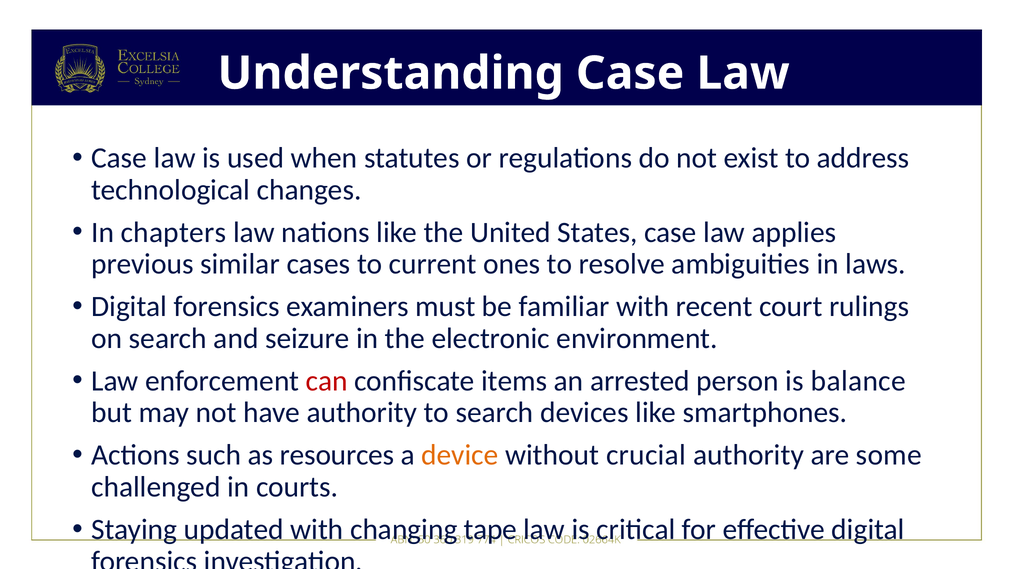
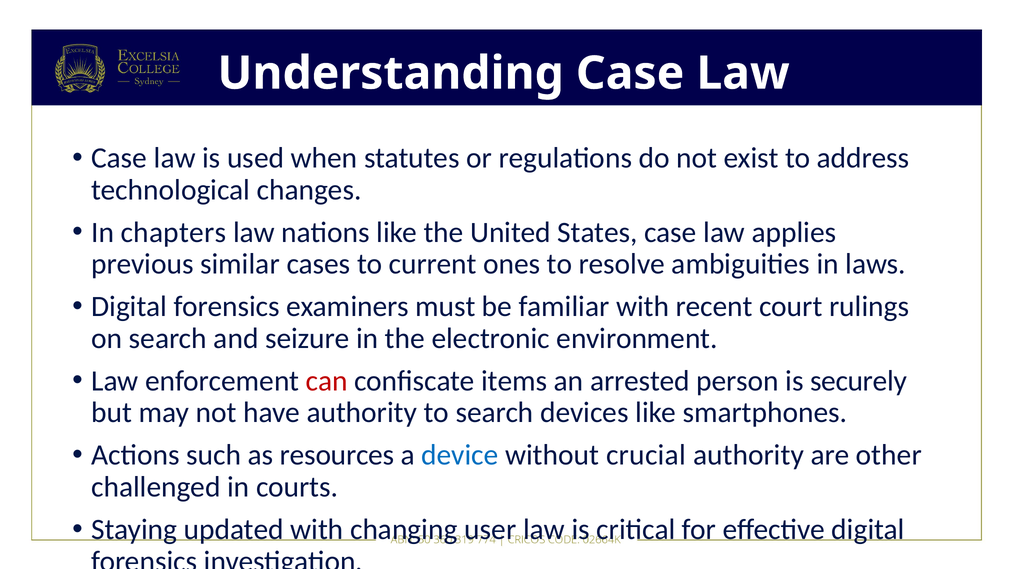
balance: balance -> securely (859, 381)
device colour: orange -> blue (460, 455)
some: some -> other (889, 455)
tape: tape -> user (490, 529)
